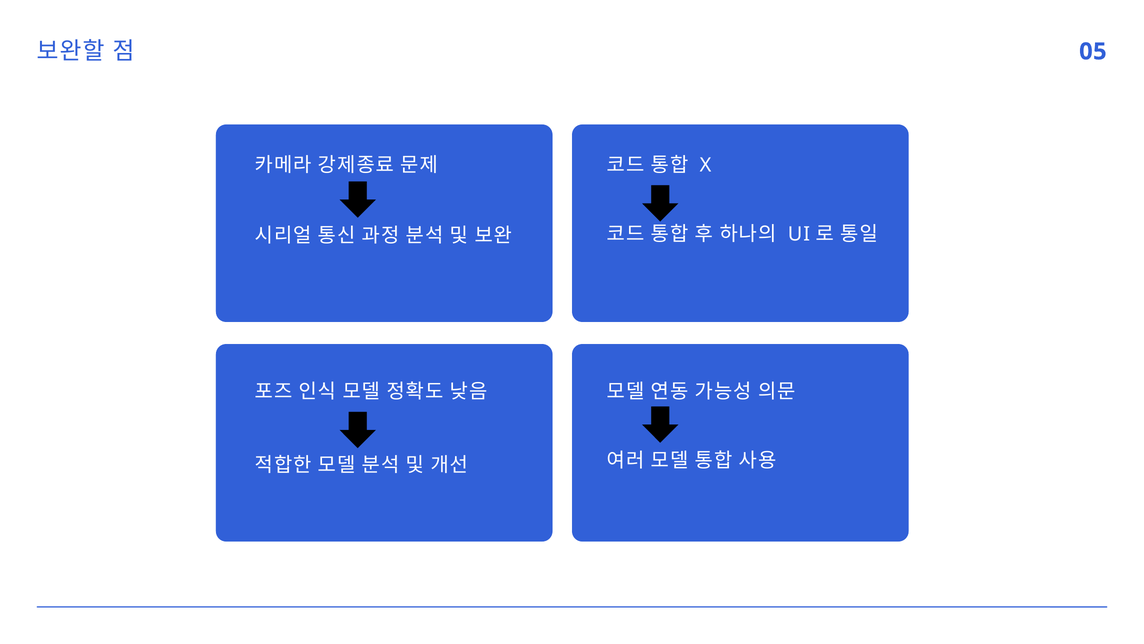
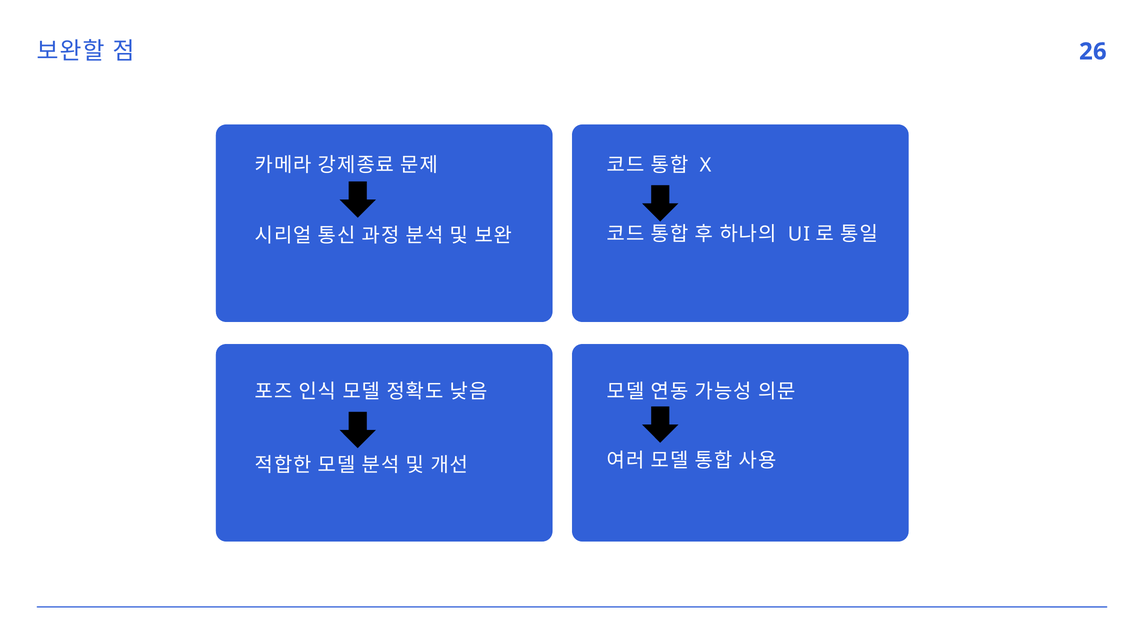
05: 05 -> 26 (1093, 52)
